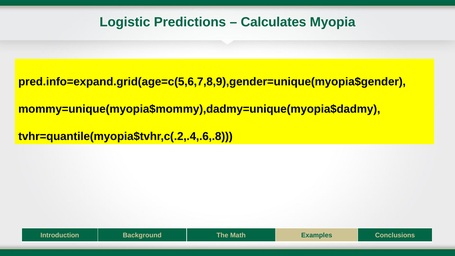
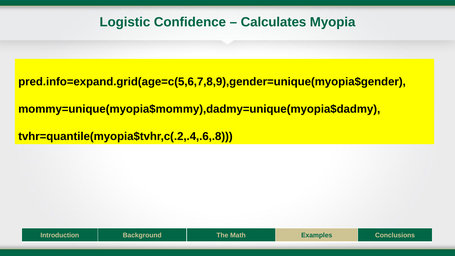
Predictions: Predictions -> Confidence (190, 22)
